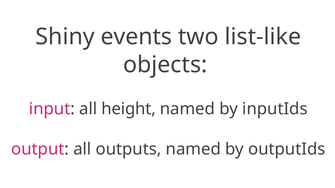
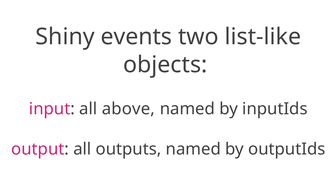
height: height -> above (128, 109)
